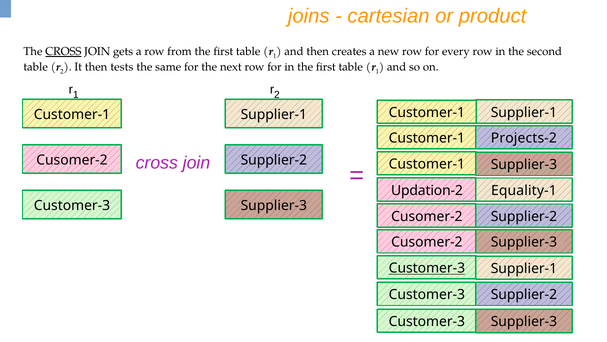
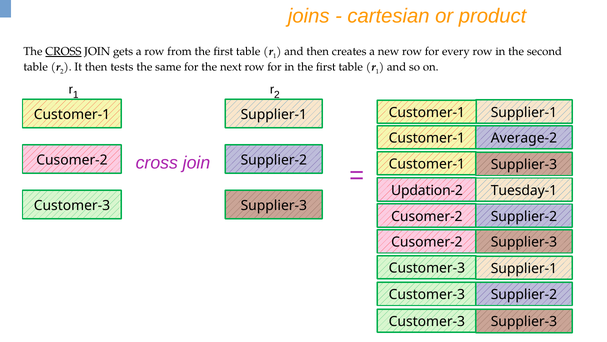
Projects-2: Projects-2 -> Average-2 (524, 138)
Equality-1: Equality-1 -> Tuesday-1 (524, 190)
Customer-3 underline: present -> none (427, 268)
